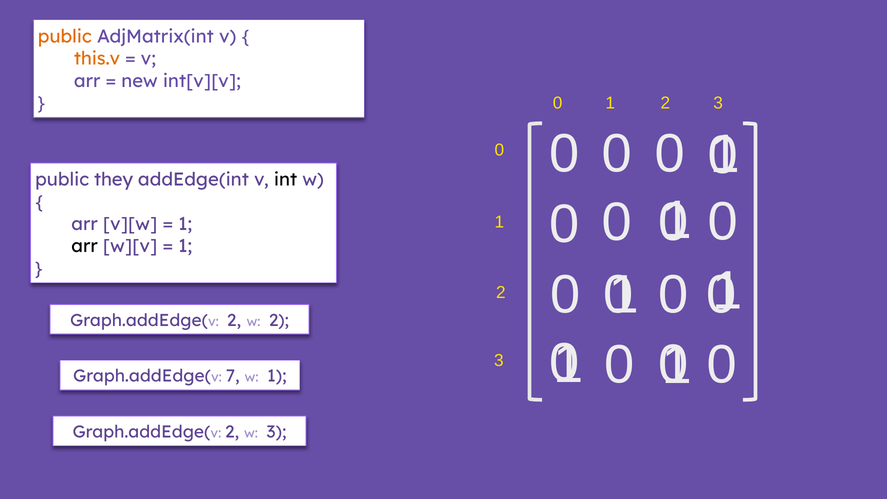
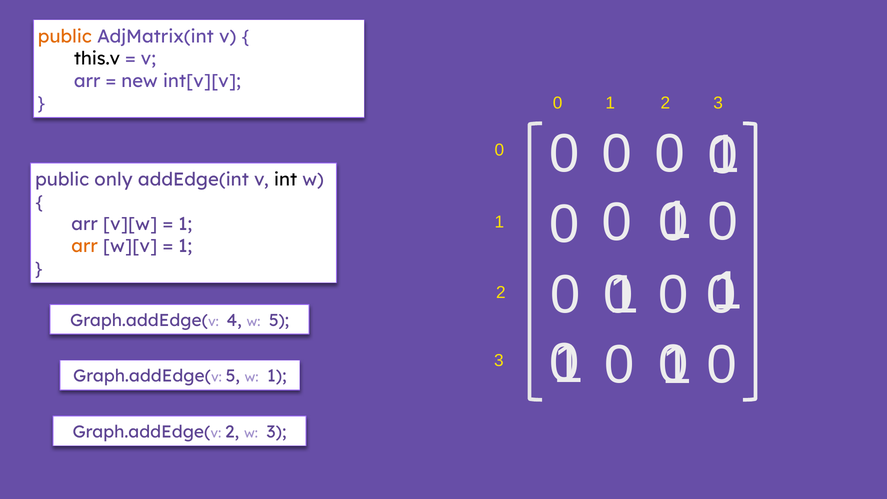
this.v colour: orange -> black (97, 59)
they: they -> only (113, 180)
arr colour: black -> orange (85, 246)
2: 2 -> 4 (234, 320)
w 2: 2 -> 5 (279, 320)
Graph.addEdge(v 7: 7 -> 5 (233, 376)
